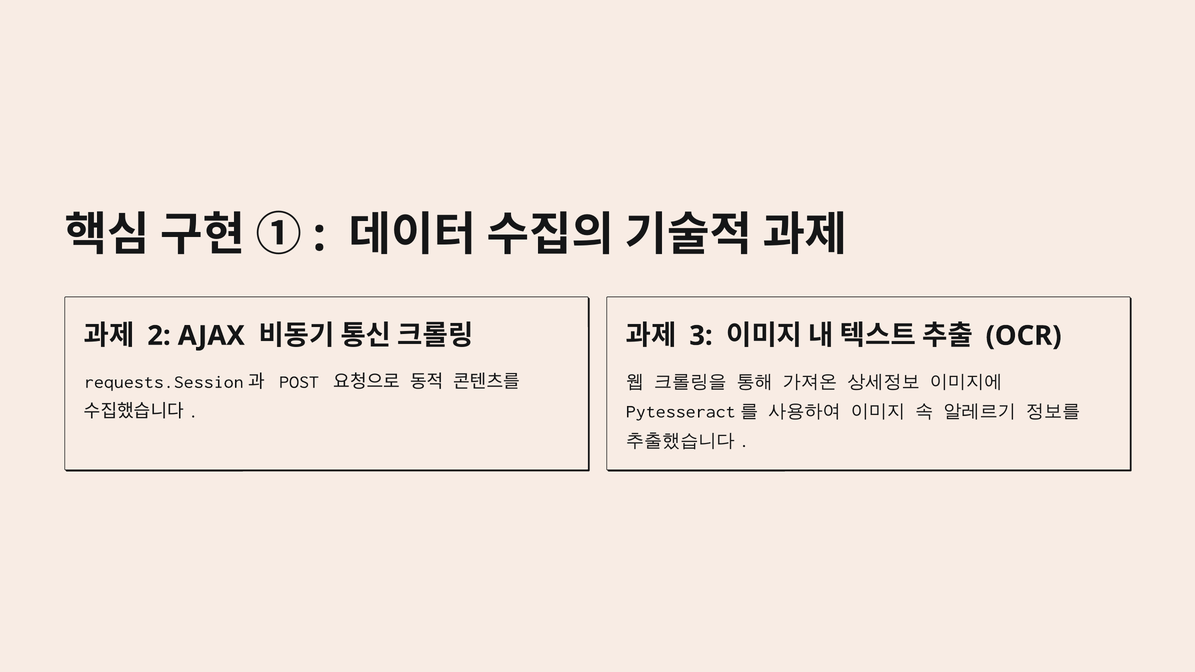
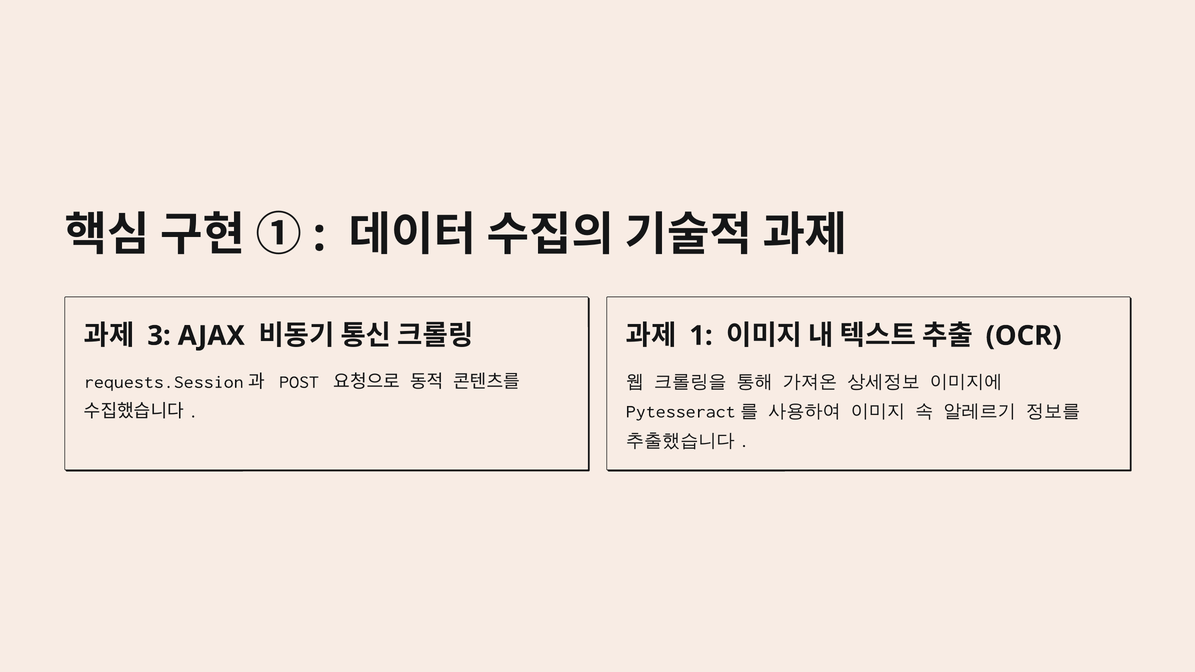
2: 2 -> 3 (159, 336)
3: 3 -> 1 (701, 336)
